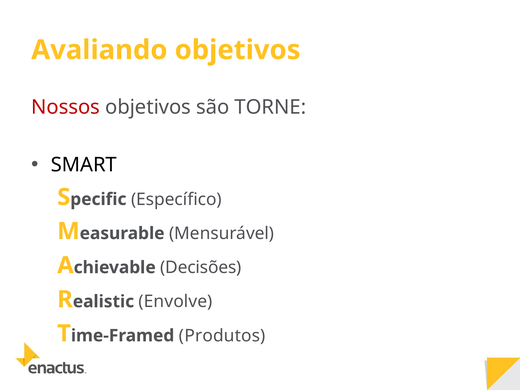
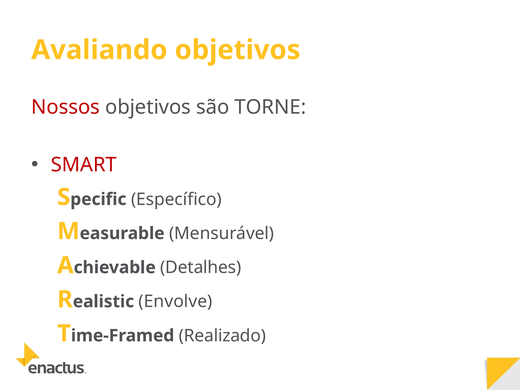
SMART colour: black -> red (84, 165)
Decisões: Decisões -> Detalhes (201, 267)
Produtos: Produtos -> Realizado (222, 336)
